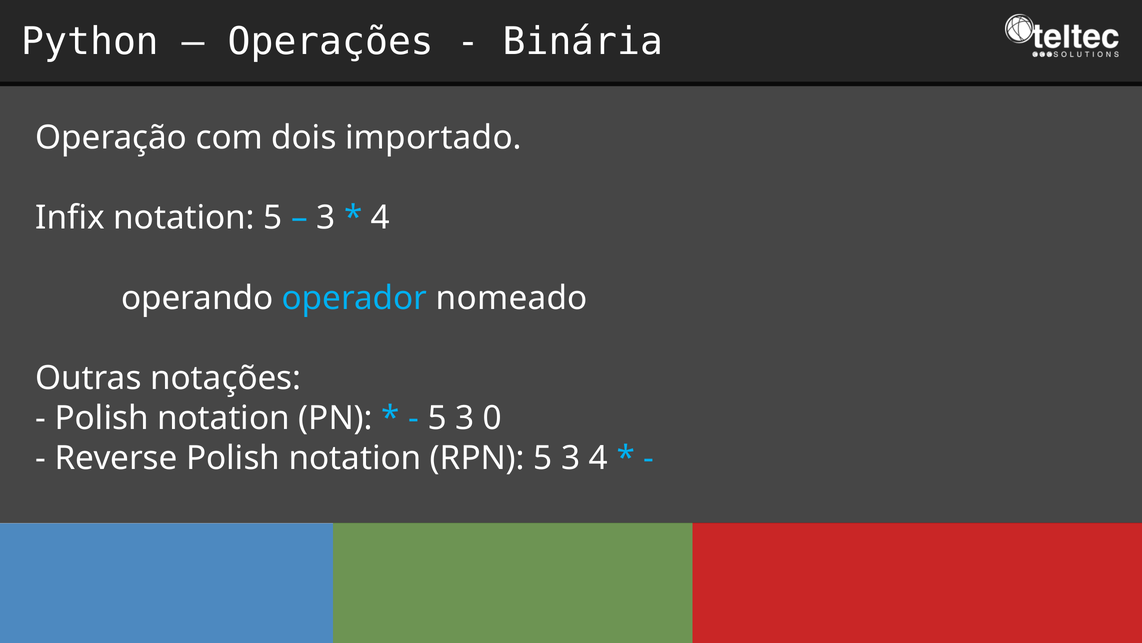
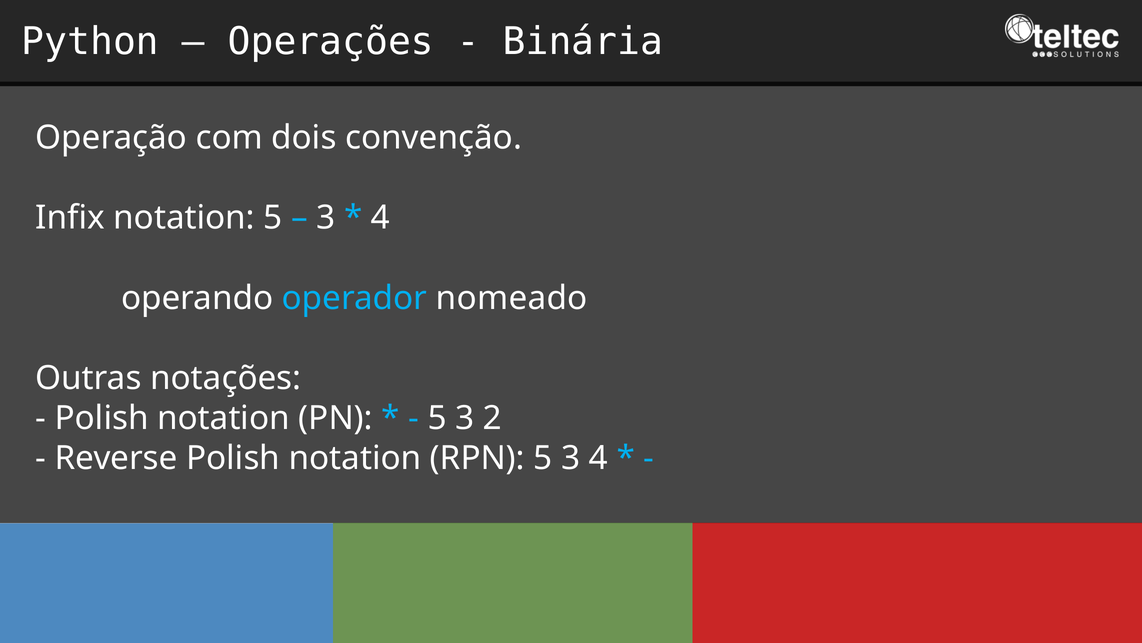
importado: importado -> convenção (434, 138)
0: 0 -> 2 (492, 418)
